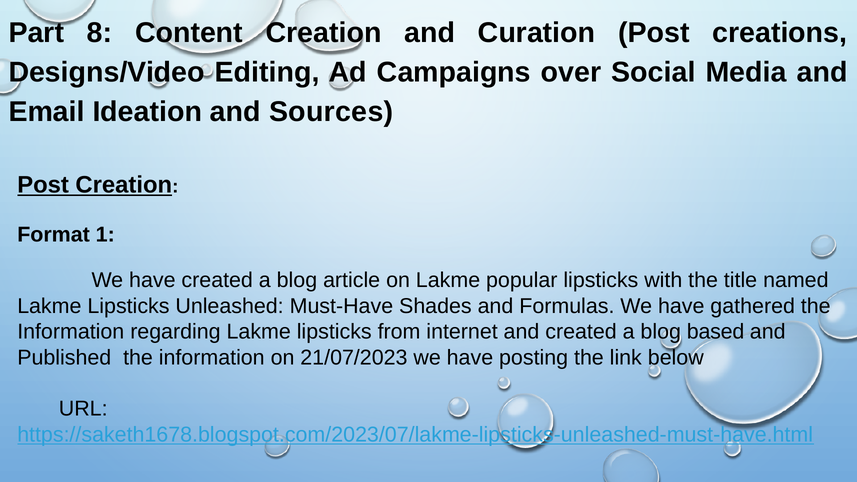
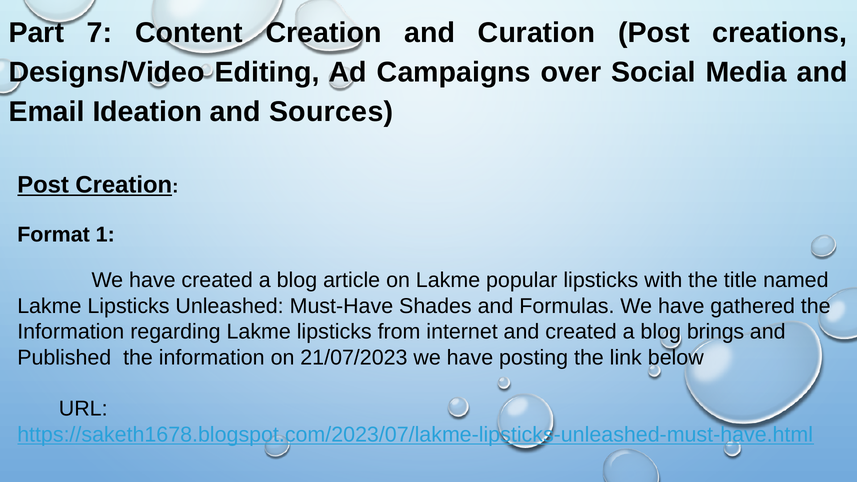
8: 8 -> 7 (100, 33)
based: based -> brings (716, 332)
